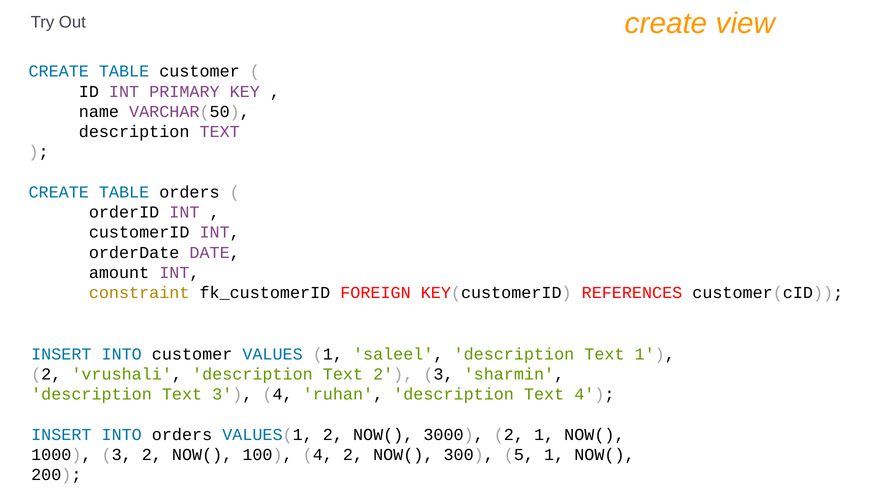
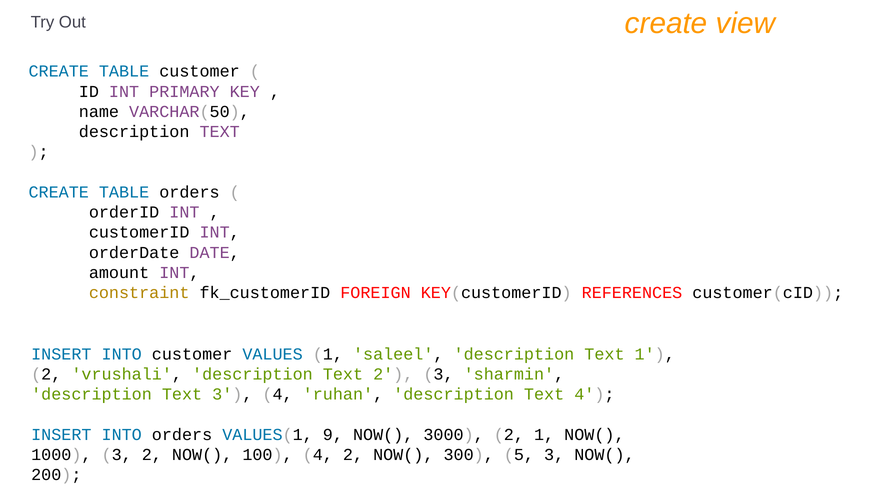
VALUES(1 2: 2 -> 9 (333, 435)
5 1: 1 -> 3 (554, 455)
